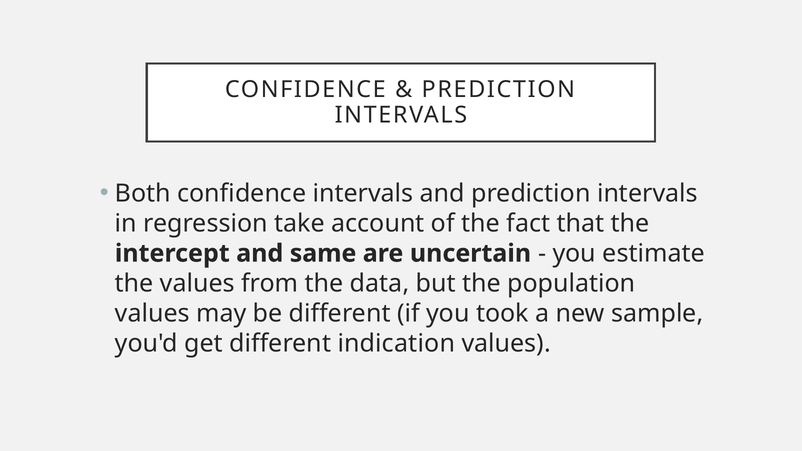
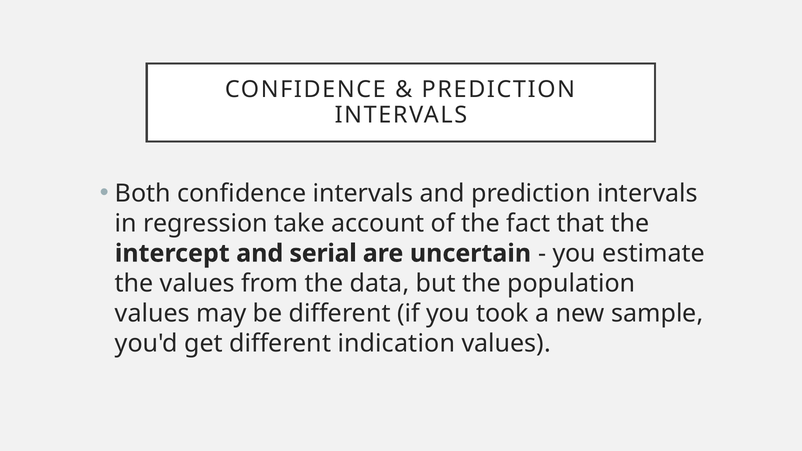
same: same -> serial (323, 253)
